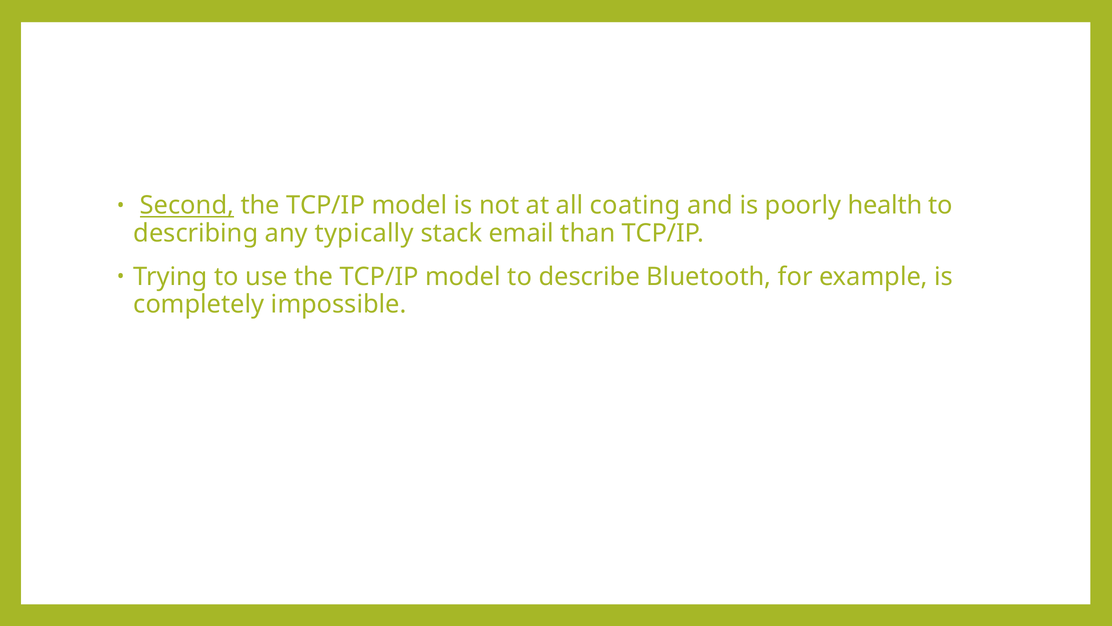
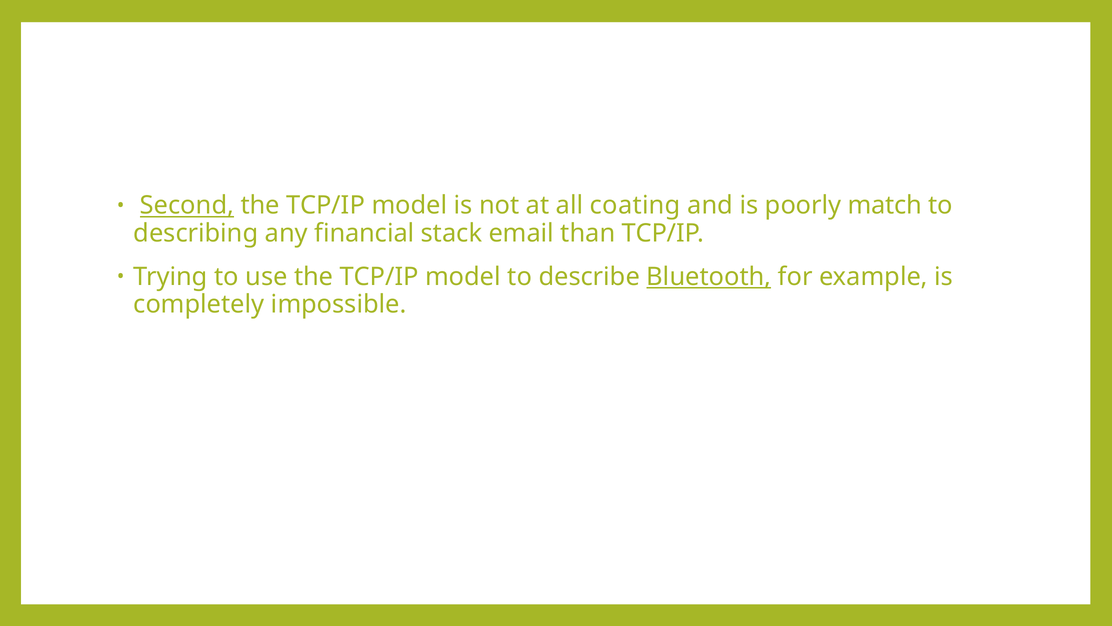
health: health -> match (885, 205)
typically: typically -> financial (364, 233)
Bluetooth underline: none -> present (709, 277)
